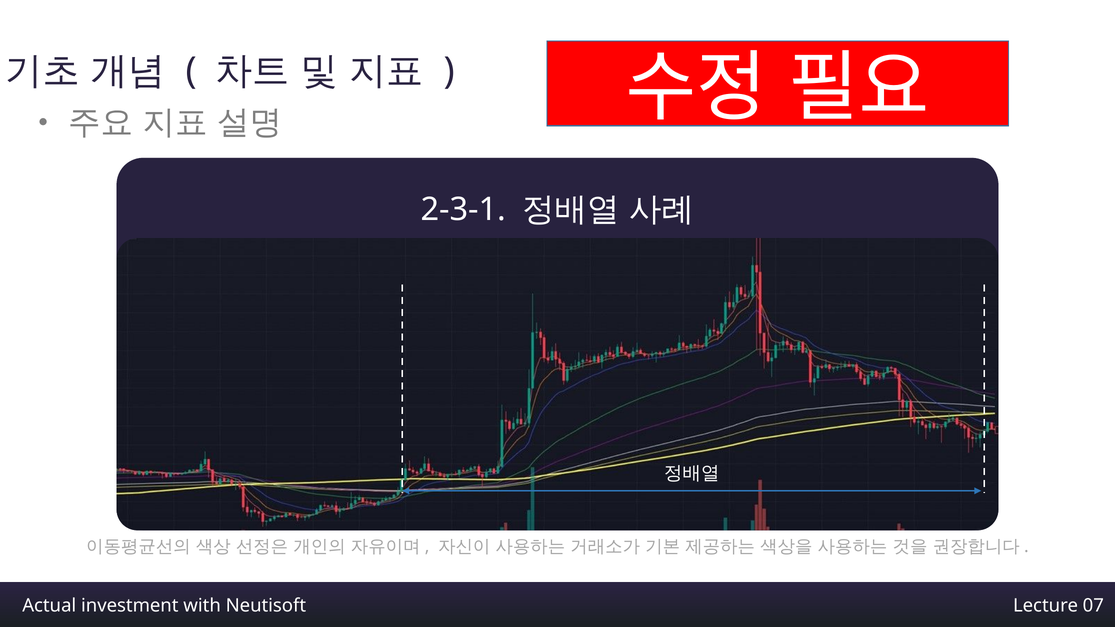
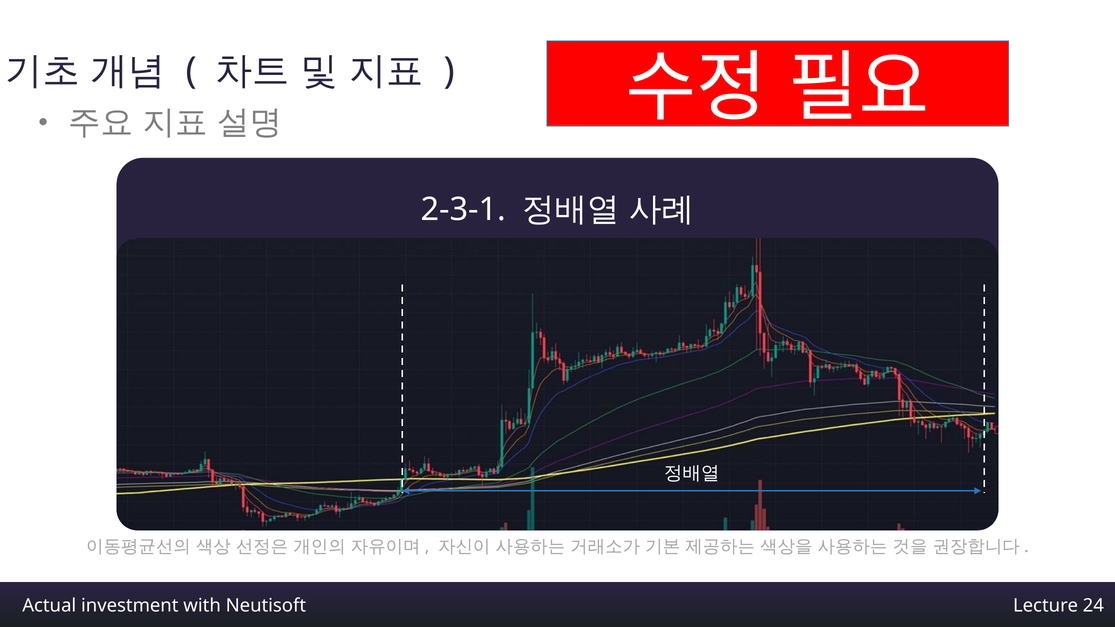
07: 07 -> 24 (1093, 606)
